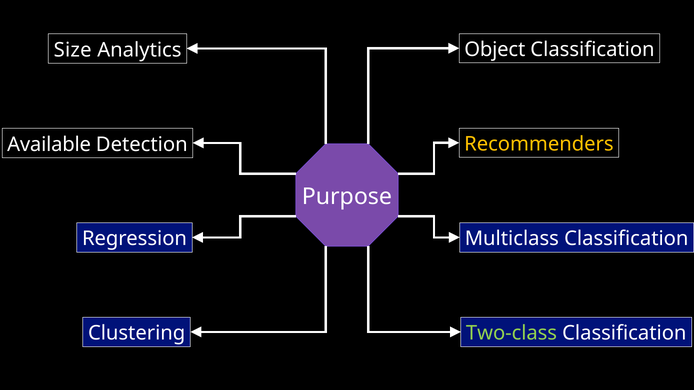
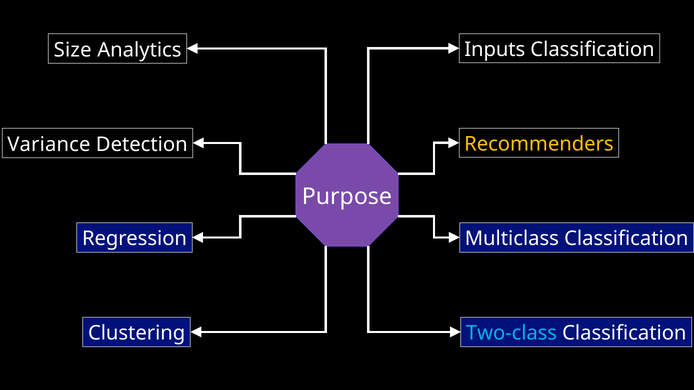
Object: Object -> Inputs (495, 50)
Available: Available -> Variance (49, 144)
Two-class colour: light green -> light blue (512, 334)
